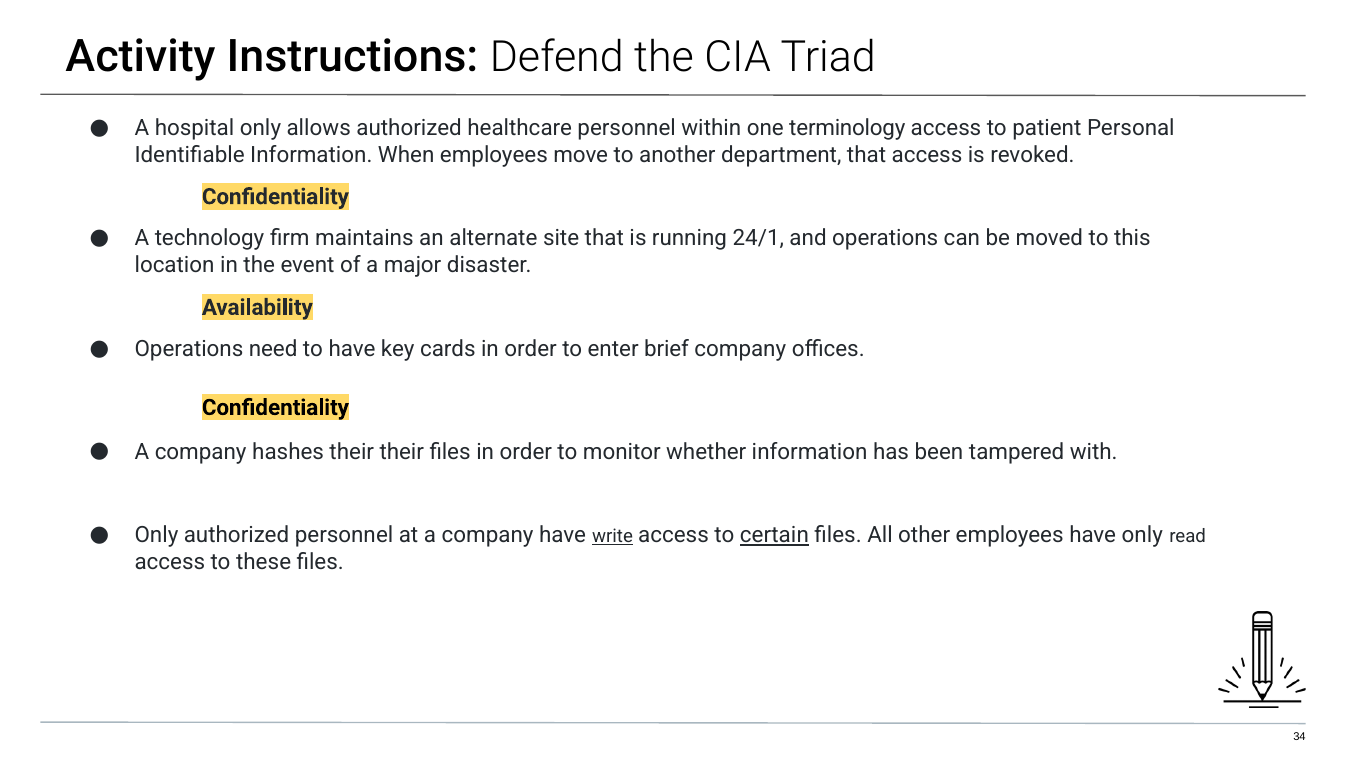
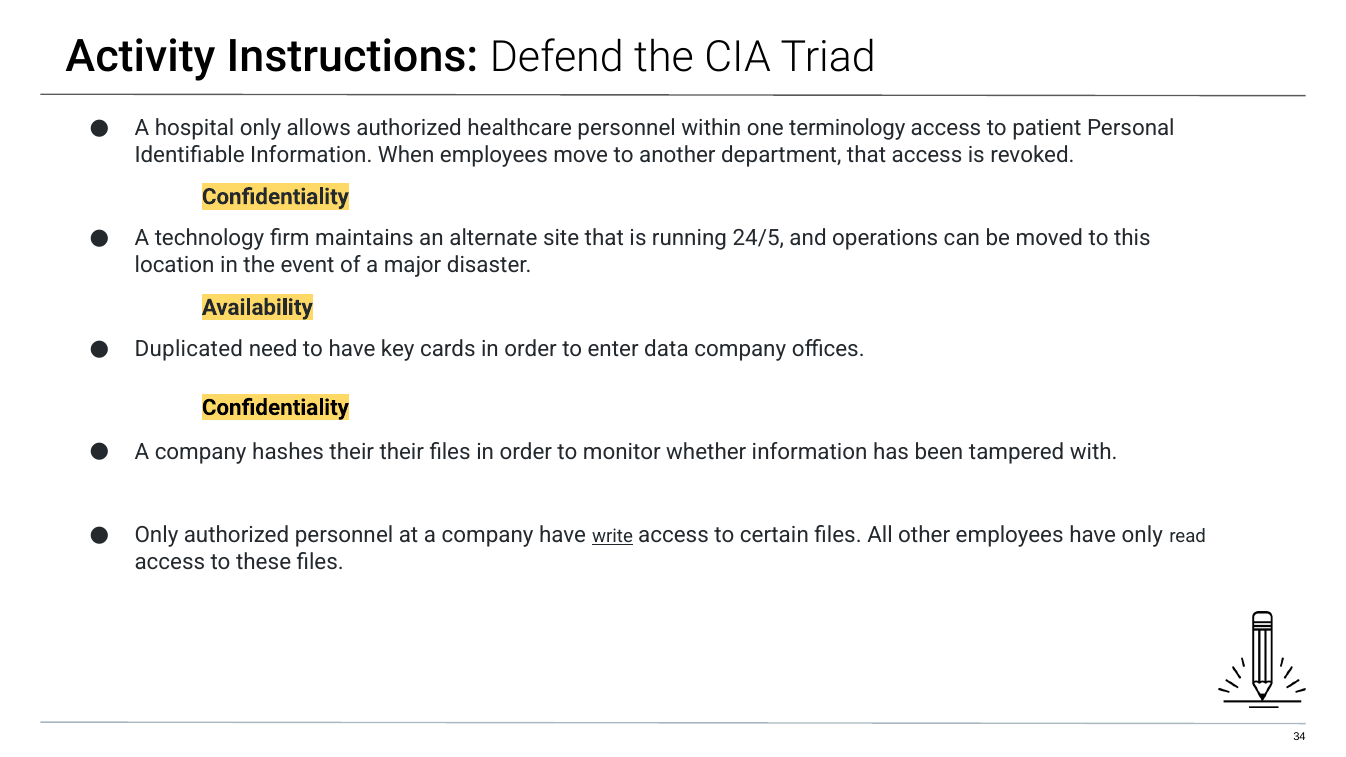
24/1: 24/1 -> 24/5 (758, 239)
Operations: Operations -> Duplicated (189, 349)
brief: brief -> data (666, 349)
certain underline: present -> none (774, 535)
